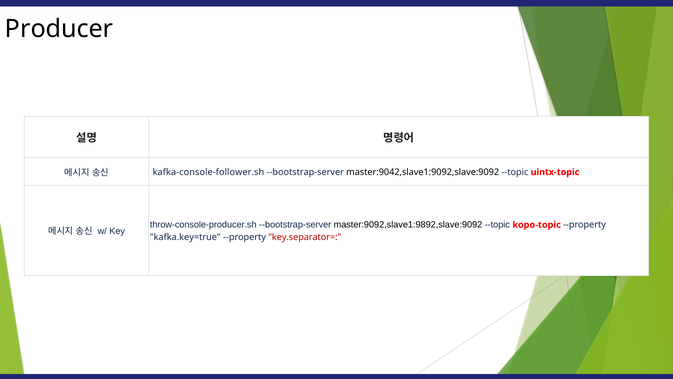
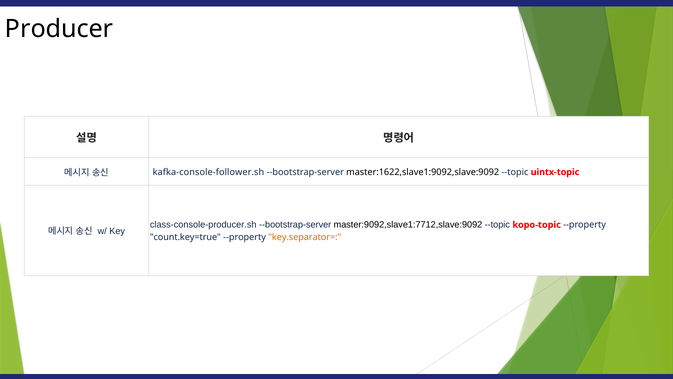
master:9042,slave1:9092,slave:9092: master:9042,slave1:9092,slave:9092 -> master:1622,slave1:9092,slave:9092 (423, 172)
throw-console-producer.sh: throw-console-producer.sh -> class-console-producer.sh (203, 225)
master:9092,slave1:9892,slave:9092: master:9092,slave1:9892,slave:9092 -> master:9092,slave1:7712,slave:9092 (408, 225)
kafka.key=true: kafka.key=true -> count.key=true (185, 237)
key.separator= colour: red -> orange (305, 237)
